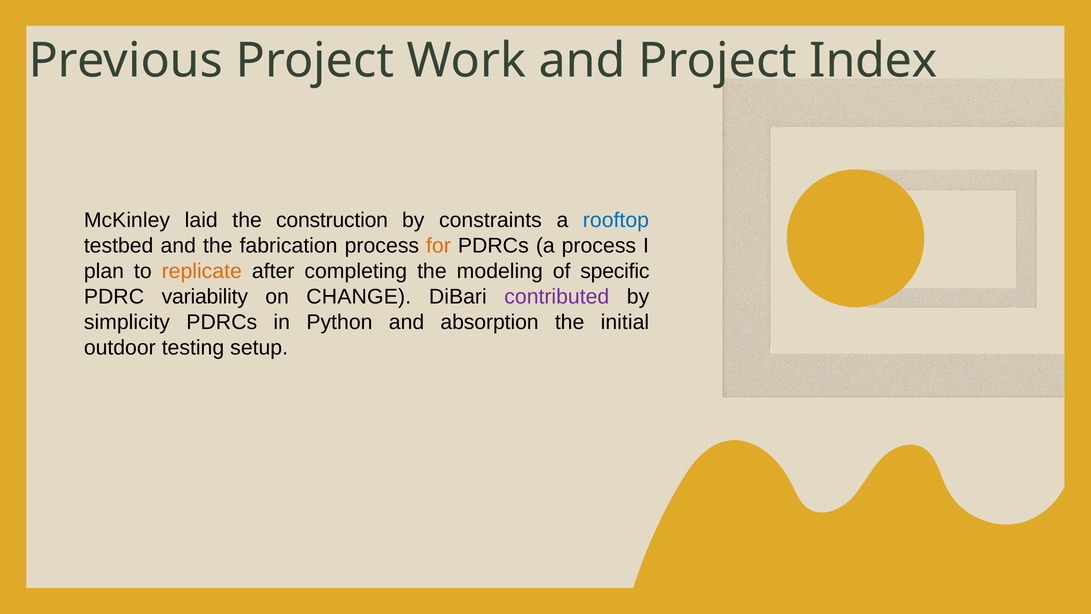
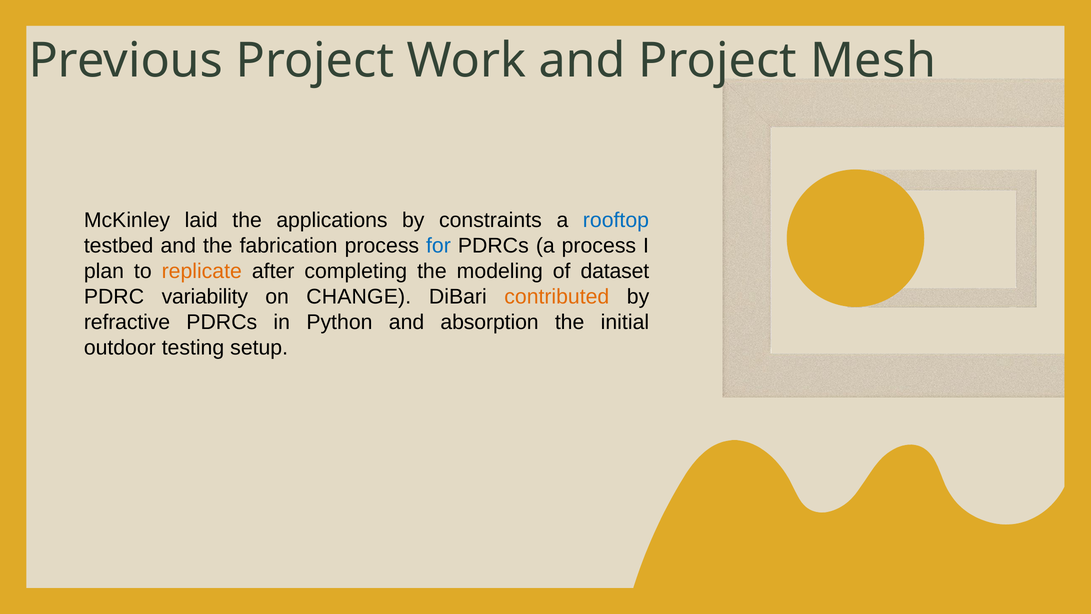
Index: Index -> Mesh (873, 60)
construction: construction -> applications (332, 220)
for colour: orange -> blue (438, 246)
specific: specific -> dataset (615, 271)
contributed colour: purple -> orange (557, 297)
simplicity: simplicity -> refractive (127, 322)
